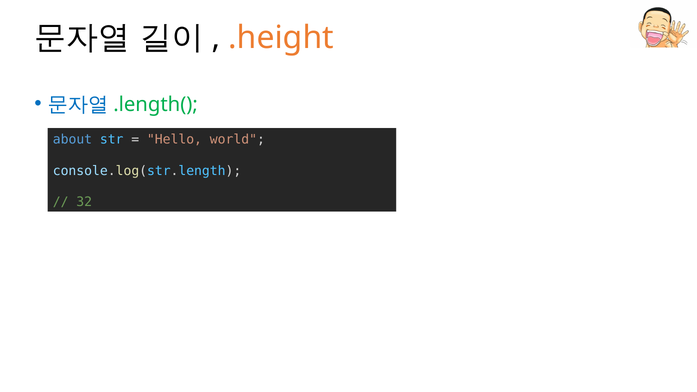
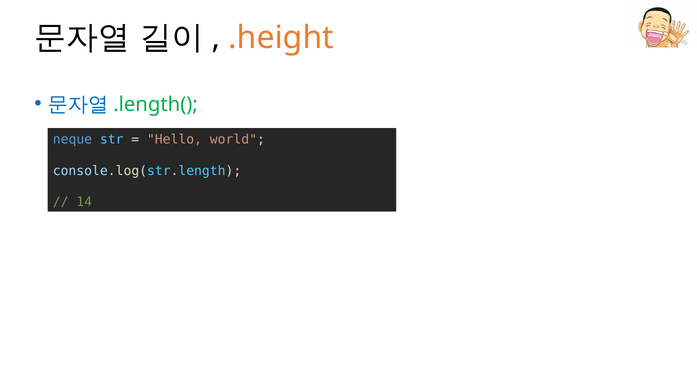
about: about -> neque (72, 139)
32: 32 -> 14 (84, 202)
